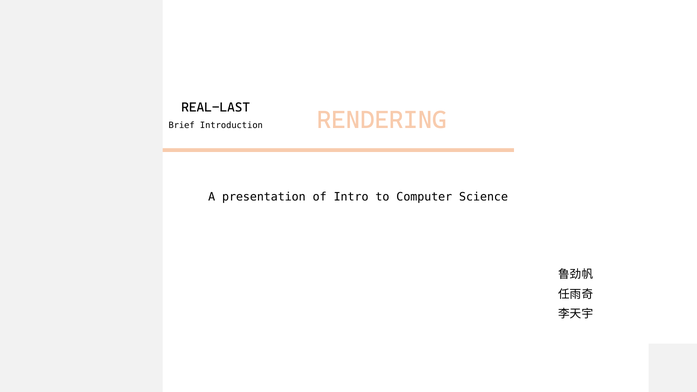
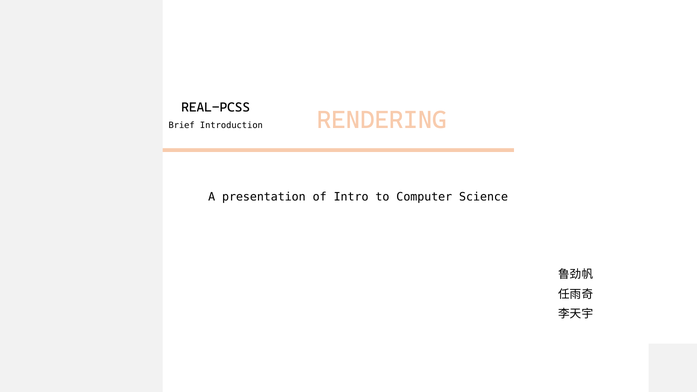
REAL-LAST: REAL-LAST -> REAL-PCSS (216, 107)
